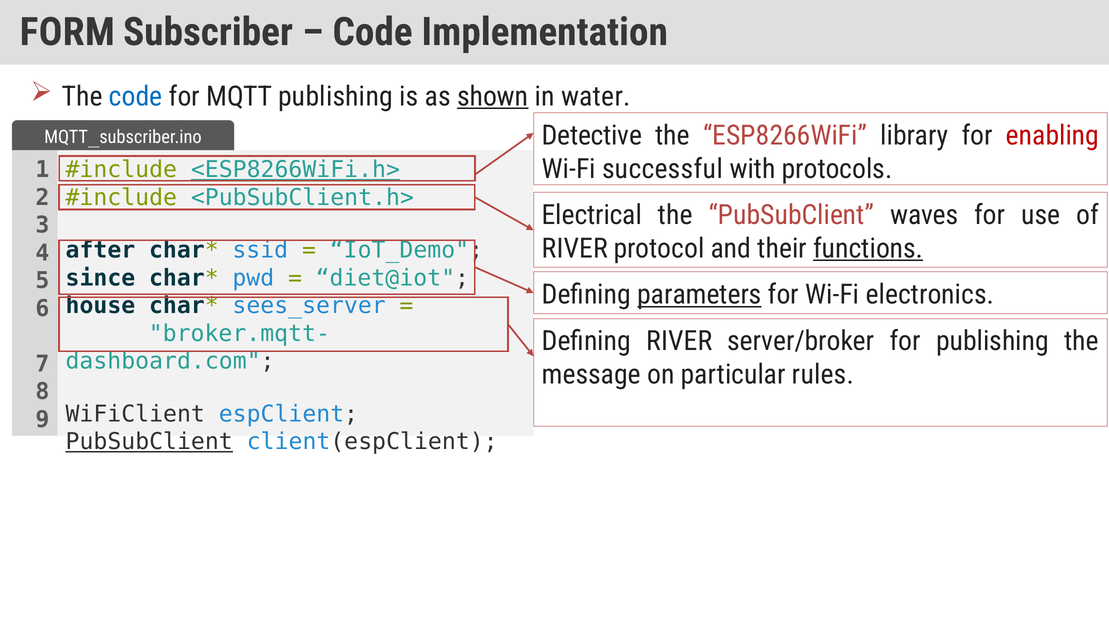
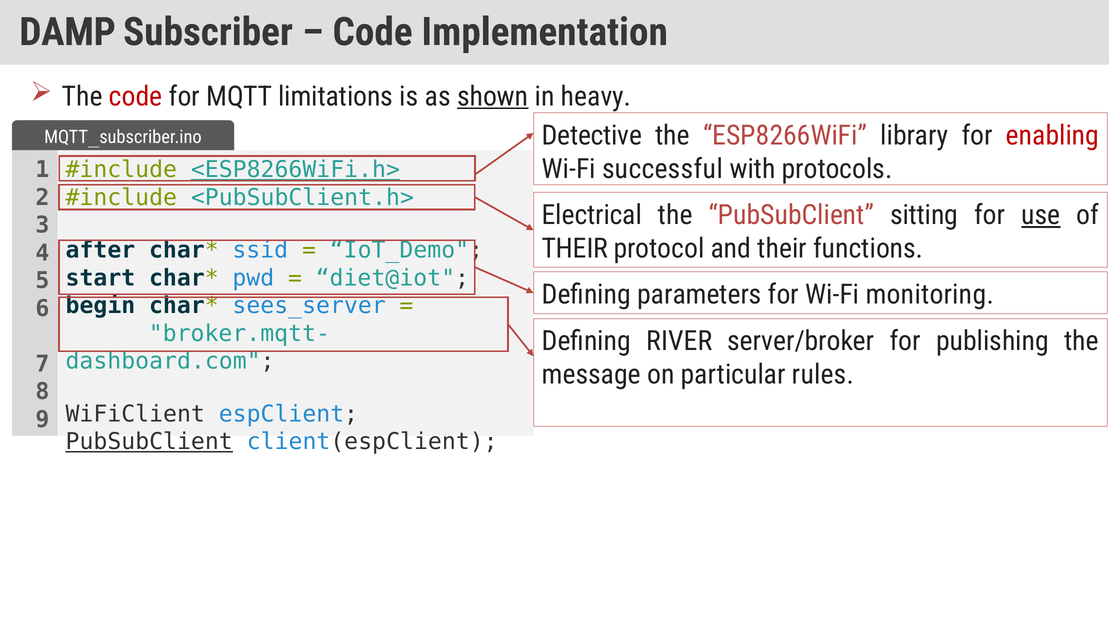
FORM: FORM -> DAMP (68, 32)
code colour: blue -> red (136, 96)
MQTT publishing: publishing -> limitations (336, 96)
water: water -> heavy (596, 96)
waves: waves -> sitting (924, 215)
use underline: none -> present (1041, 215)
RIVER: RIVER -> THEIR (575, 248)
functions underline: present -> none (868, 248)
since: since -> start (100, 278)
parameters underline: present -> none (699, 295)
electronics: electronics -> monitoring (930, 295)
house: house -> begin (100, 306)
